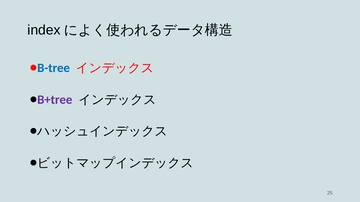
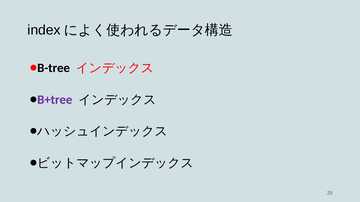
B-tree colour: blue -> black (54, 68)
